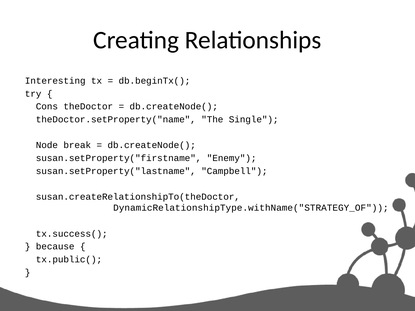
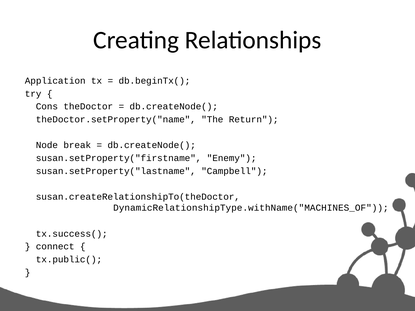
Interesting: Interesting -> Application (55, 81)
Single: Single -> Return (254, 120)
DynamicRelationshipType.withName("STRATEGY_OF: DynamicRelationshipType.withName("STRATEGY_OF -> DynamicRelationshipType.withName("MACHINES_OF (251, 208)
because: because -> connect (55, 247)
